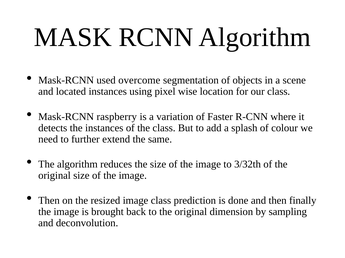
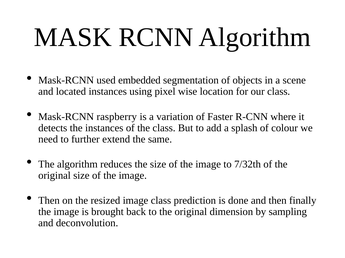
overcome: overcome -> embedded (139, 81)
3/32th: 3/32th -> 7/32th (248, 165)
